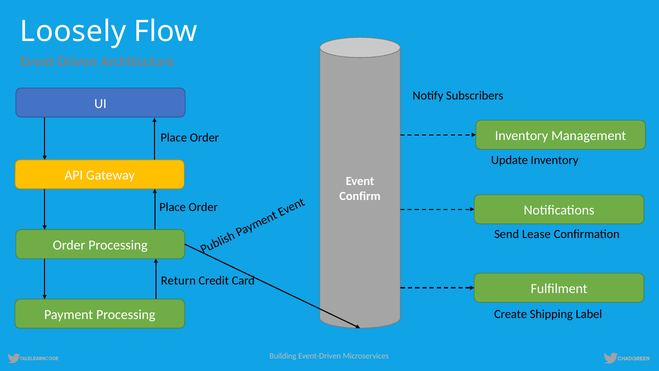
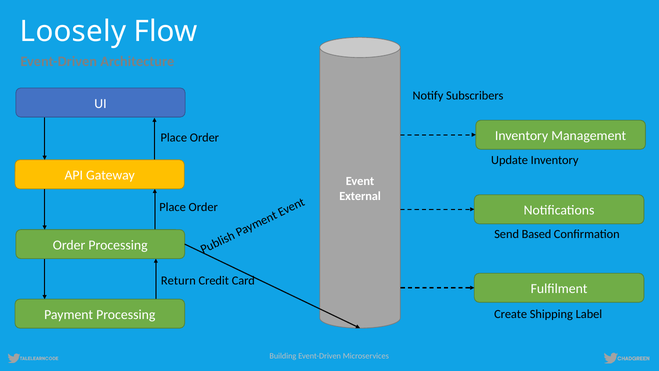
Confirm: Confirm -> External (360, 196)
Lease: Lease -> Based (537, 234)
